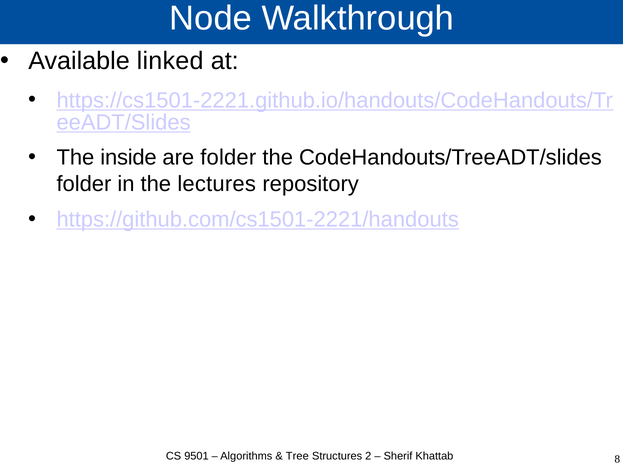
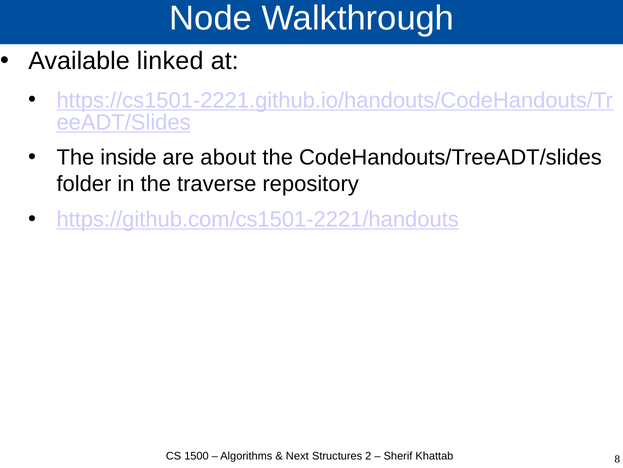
are folder: folder -> about (228, 158)
lectures: lectures -> traverse (217, 184)
9501: 9501 -> 1500 (196, 456)
Tree: Tree -> Next (297, 456)
